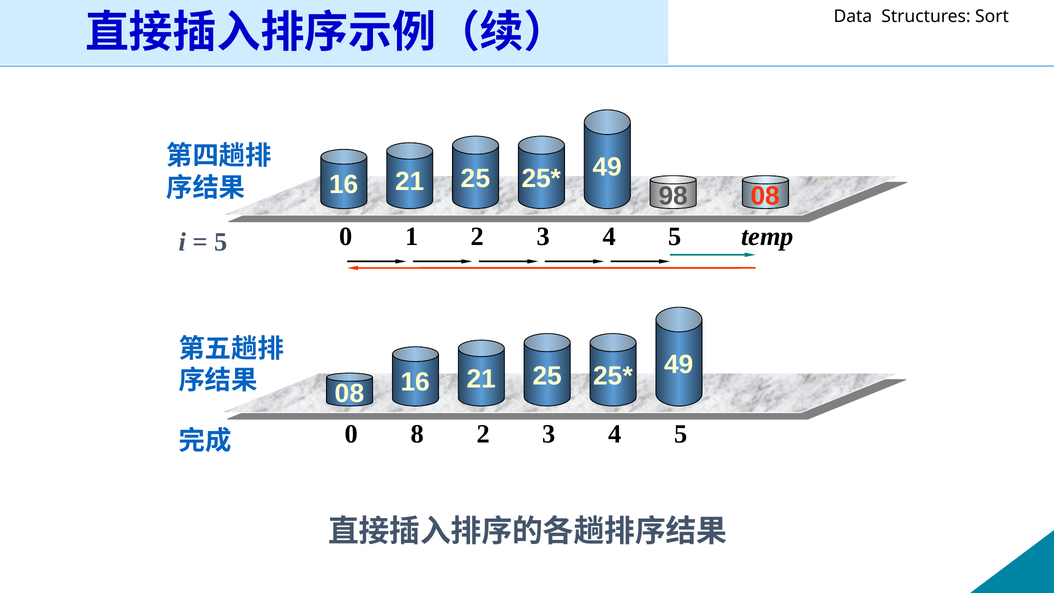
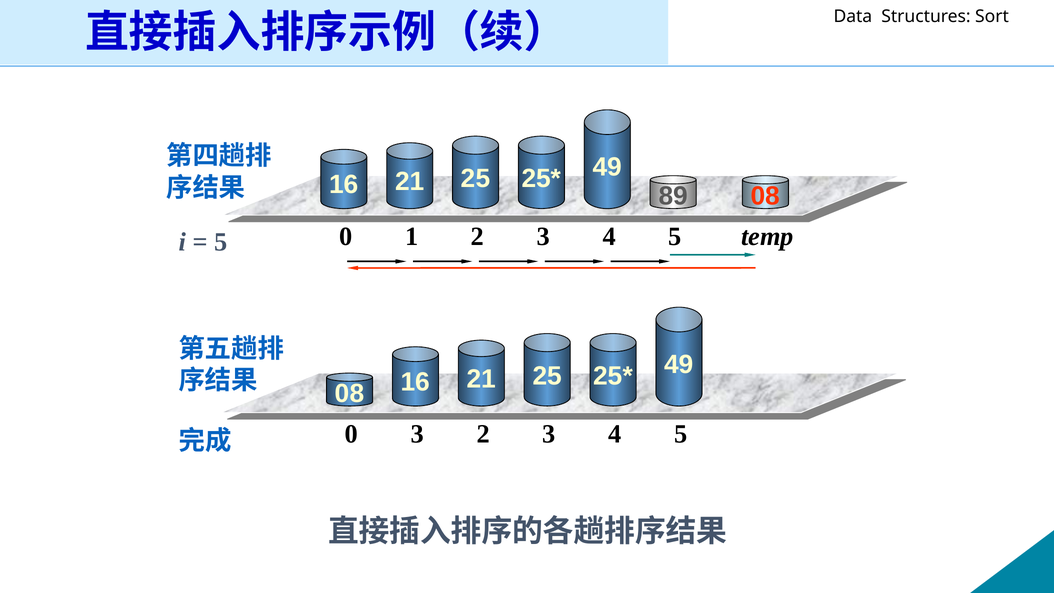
98: 98 -> 89 (673, 196)
0 8: 8 -> 3 (417, 434)
